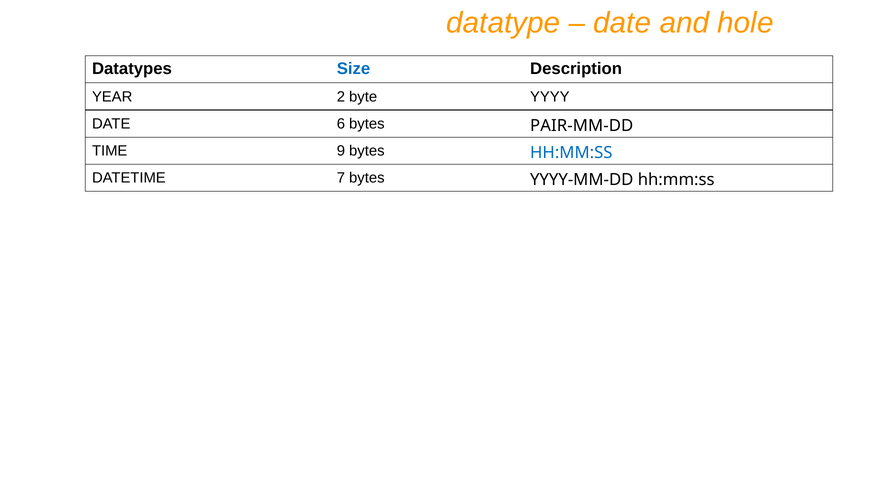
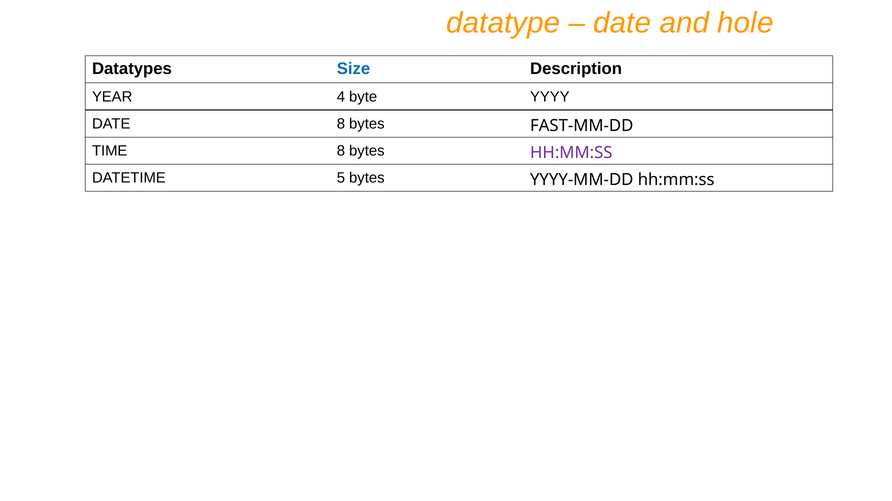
2: 2 -> 4 (341, 97)
DATE 6: 6 -> 8 (341, 124)
PAIR-MM-DD: PAIR-MM-DD -> FAST-MM-DD (582, 126)
TIME 9: 9 -> 8 (341, 151)
HH:MM:SS colour: blue -> purple (571, 153)
7: 7 -> 5 (341, 178)
